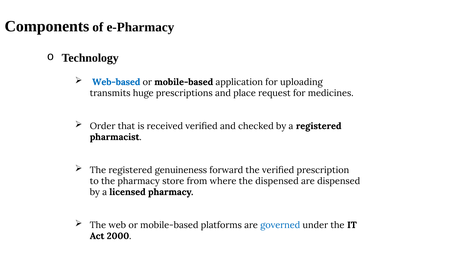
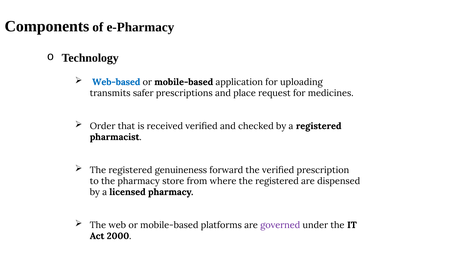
huge: huge -> safer (143, 93)
where the dispensed: dispensed -> registered (277, 181)
governed colour: blue -> purple (280, 225)
